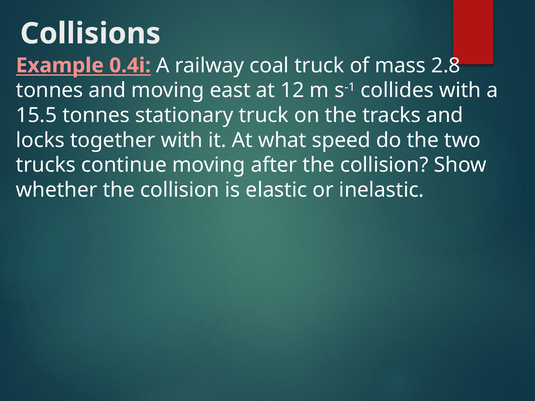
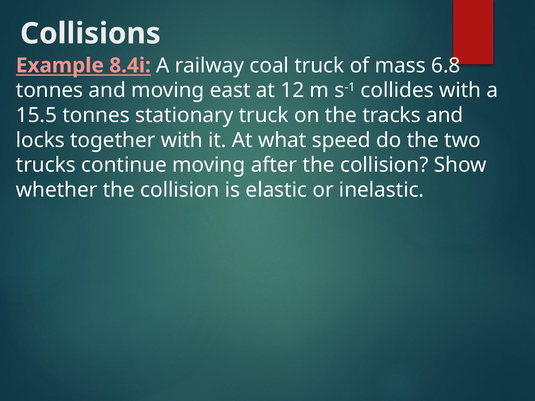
0.4i: 0.4i -> 8.4i (130, 66)
2.8: 2.8 -> 6.8 (446, 66)
